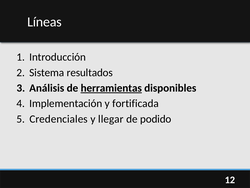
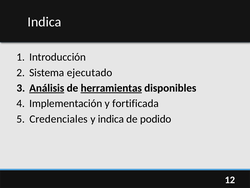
Líneas: Líneas -> Indica (44, 22)
resultados: resultados -> ejecutado (90, 72)
Análisis underline: none -> present (47, 88)
y llegar: llegar -> indica (111, 119)
